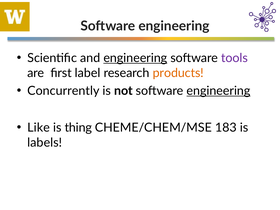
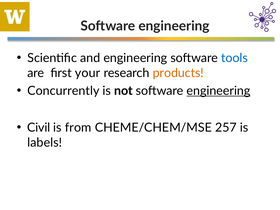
engineering underline: present -> none (135, 58)
tools colour: purple -> blue (234, 58)
label: label -> your (88, 73)
Like: Like -> Civil (39, 128)
thing: thing -> from (78, 128)
183: 183 -> 257 (226, 128)
